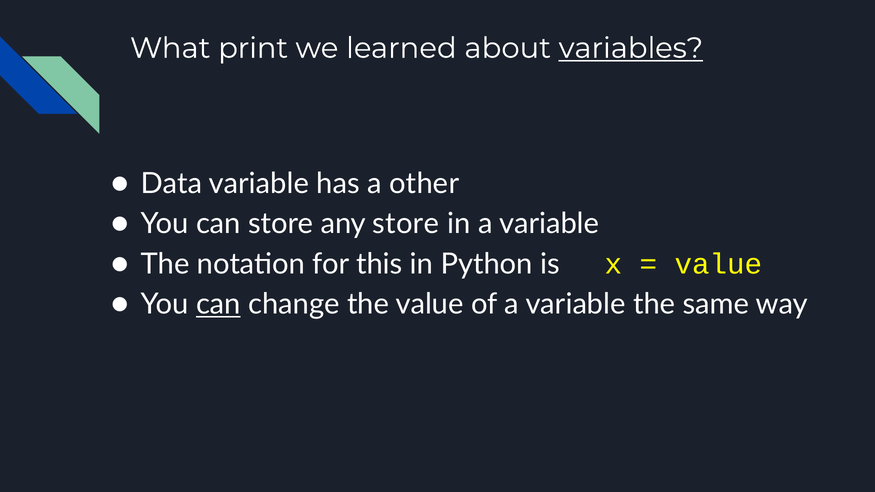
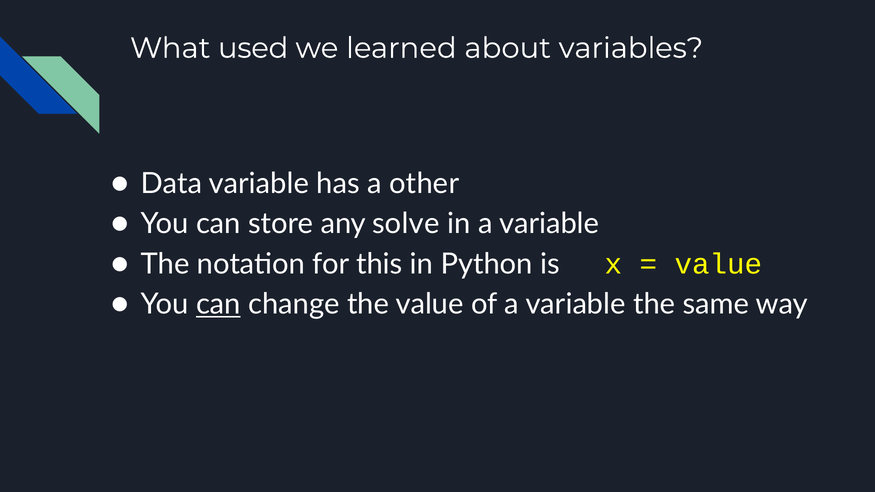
print: print -> used (253, 48)
variables underline: present -> none (631, 48)
any store: store -> solve (406, 224)
